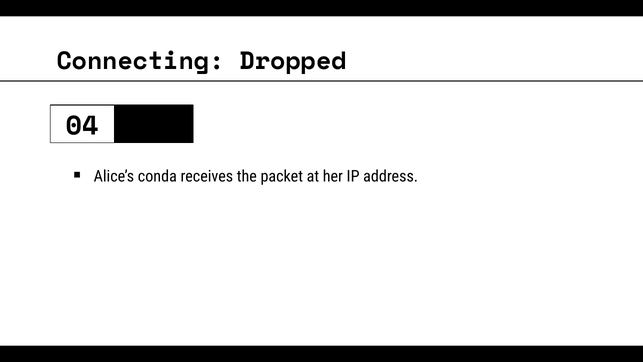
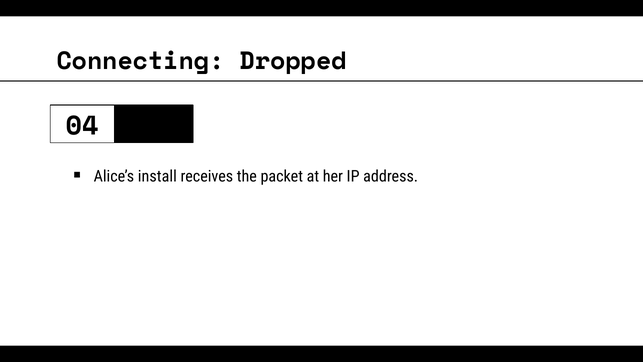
conda: conda -> install (157, 176)
